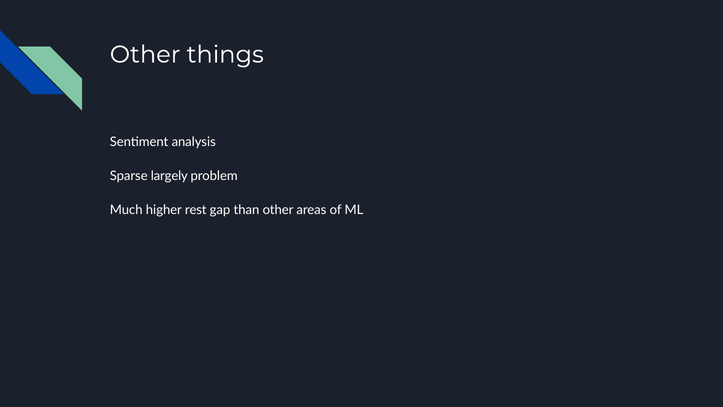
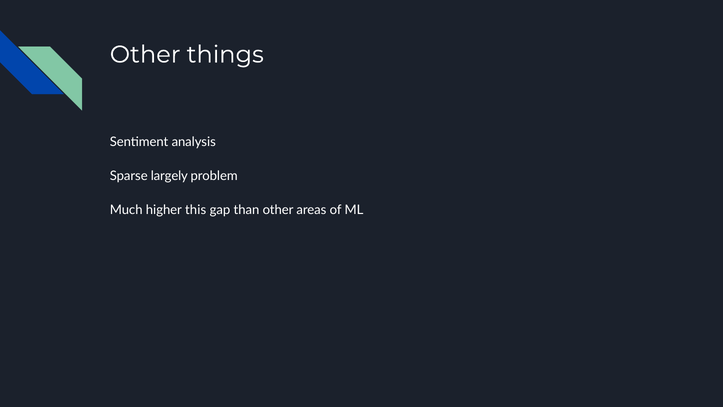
rest: rest -> this (196, 210)
